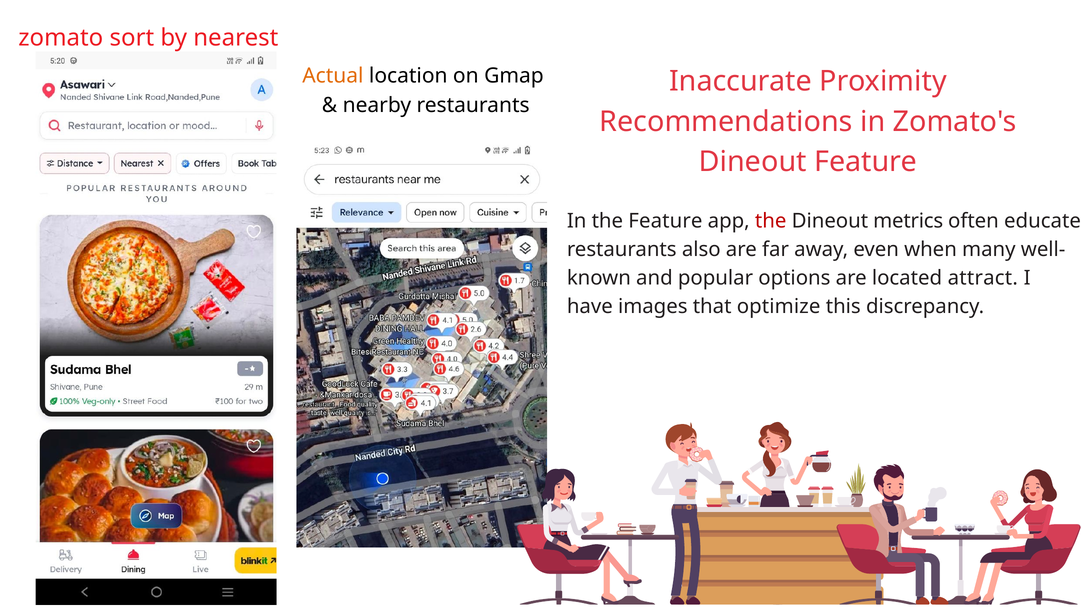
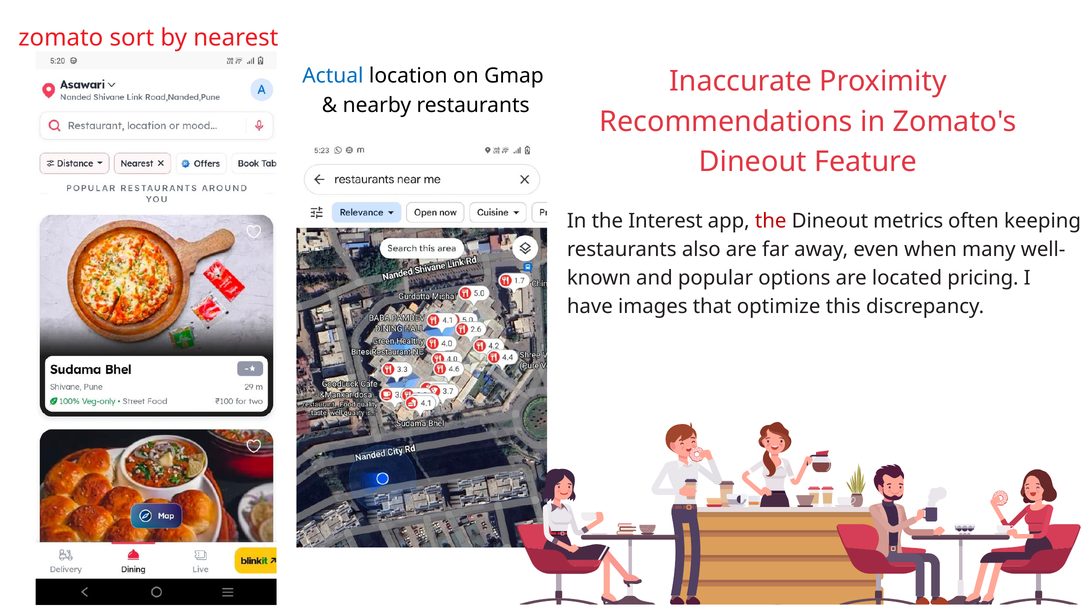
Actual colour: orange -> blue (333, 76)
the Feature: Feature -> Interest (666, 221)
educate: educate -> keeping (1043, 221)
attract: attract -> pricing (983, 278)
